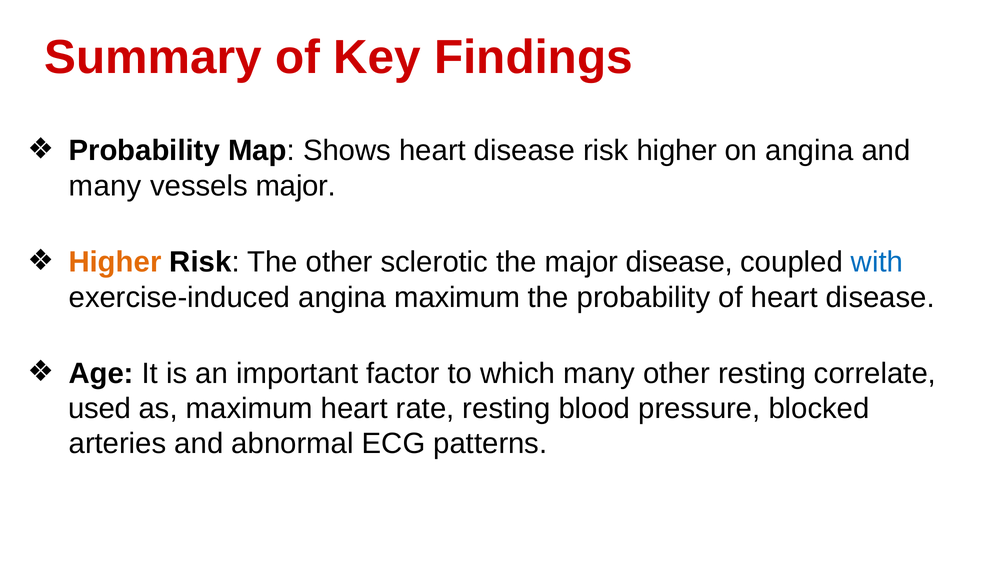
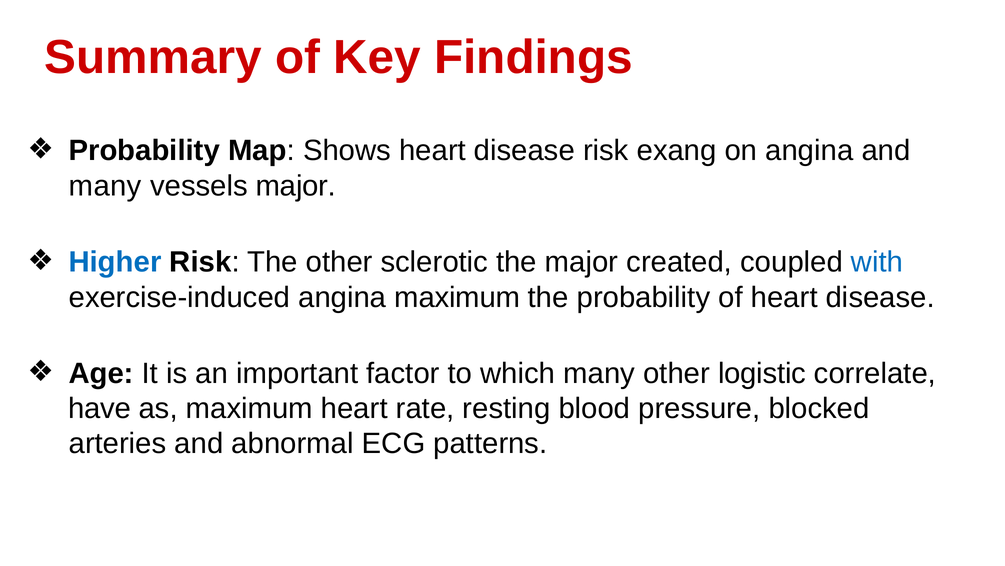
risk higher: higher -> exang (677, 150)
Higher colour: orange -> blue (115, 262)
major disease: disease -> created (679, 262)
other resting: resting -> logistic (762, 373)
used: used -> have (100, 408)
